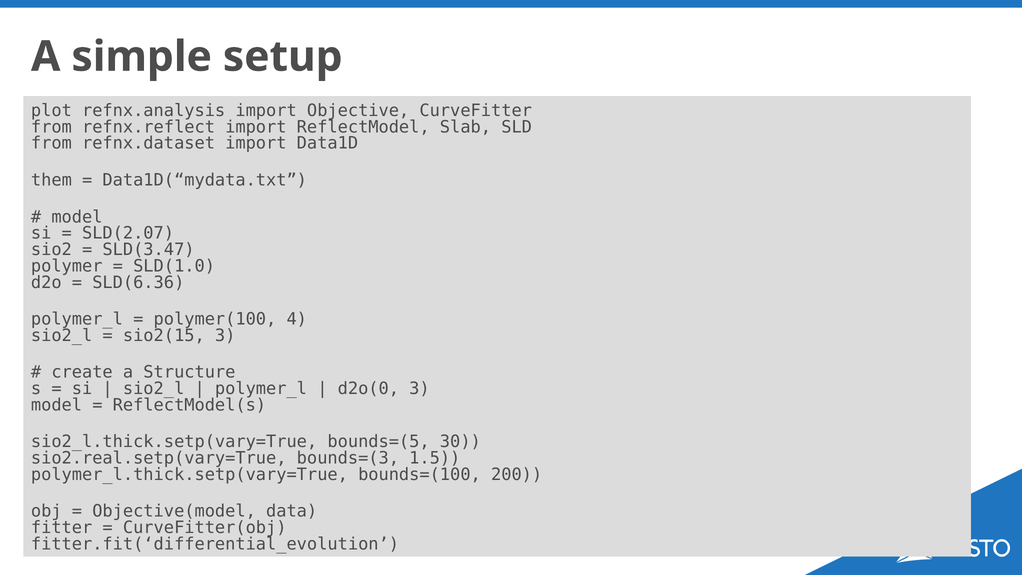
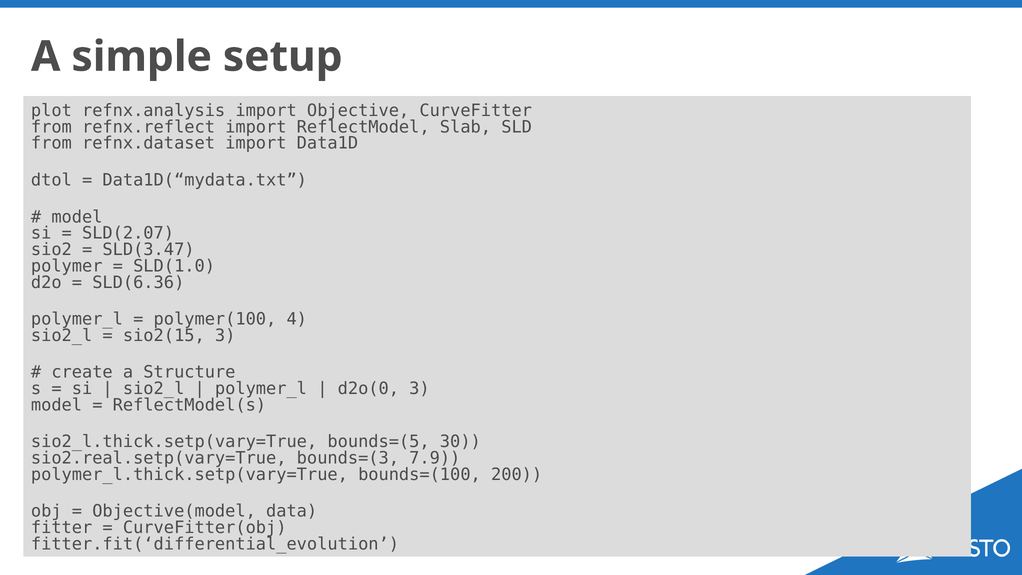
them: them -> dtol (51, 180)
1.5: 1.5 -> 7.9 (435, 458)
